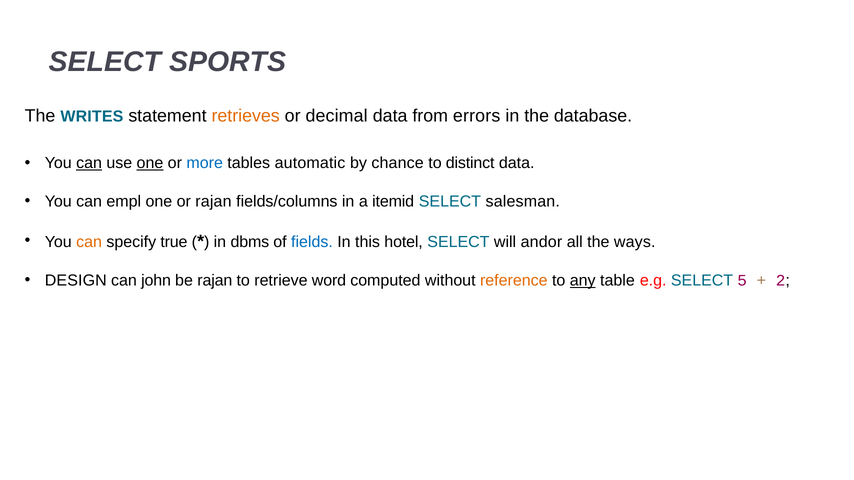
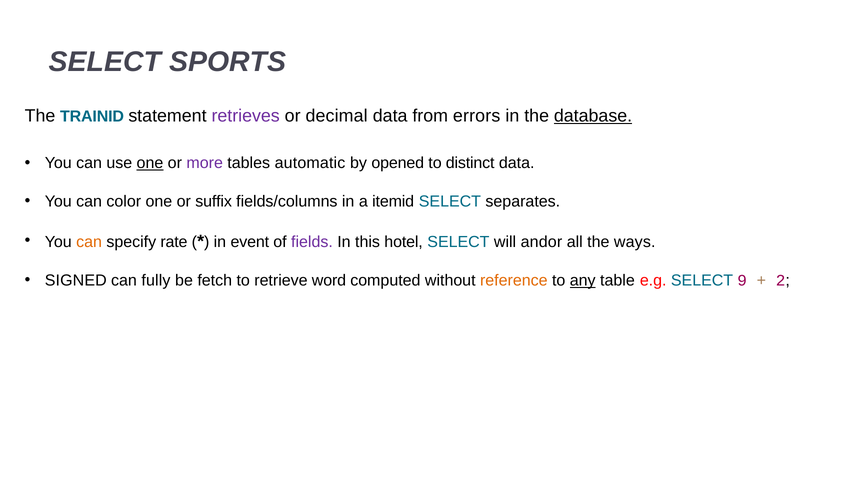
WRITES: WRITES -> TRAINID (92, 117)
retrieves colour: orange -> purple (246, 116)
database underline: none -> present (593, 116)
can underline: present -> none (89, 163)
more colour: blue -> purple (205, 163)
chance: chance -> opened (398, 163)
empl: empl -> color (124, 202)
or rajan: rajan -> suffix (214, 202)
salesman: salesman -> separates (523, 202)
true: true -> rate (174, 242)
dbms: dbms -> event (250, 242)
fields colour: blue -> purple (312, 242)
DESIGN: DESIGN -> SIGNED (76, 281)
john: john -> fully (156, 281)
be rajan: rajan -> fetch (215, 281)
5: 5 -> 9 (742, 281)
